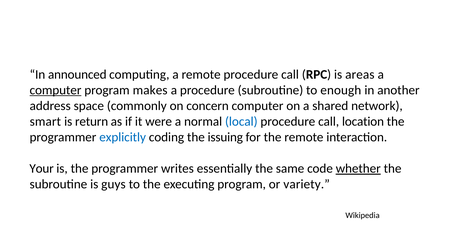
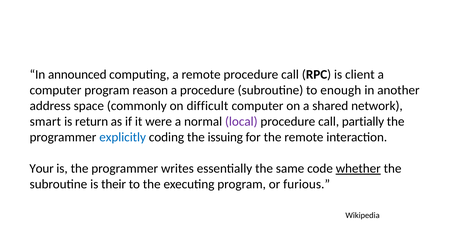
areas: areas -> client (360, 75)
computer underline: present -> none (56, 90)
makes: makes -> reason (150, 90)
concern: concern -> difficult (207, 106)
local colour: blue -> purple (241, 122)
location: location -> partially (363, 122)
guys: guys -> their (114, 185)
variety: variety -> furious (307, 185)
